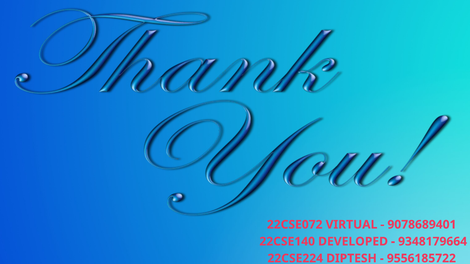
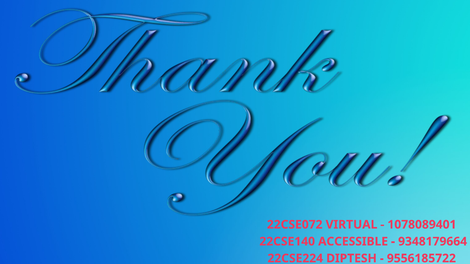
9078689401: 9078689401 -> 1078089401 (422, 225)
DEVELOPED: DEVELOPED -> ACCESSIBLE (353, 242)
